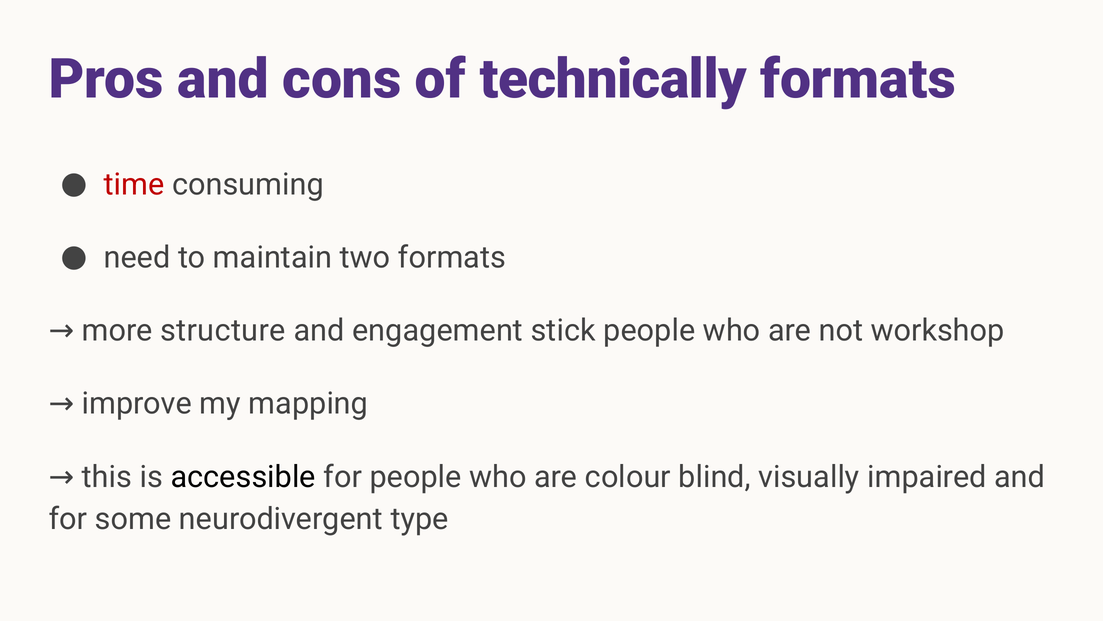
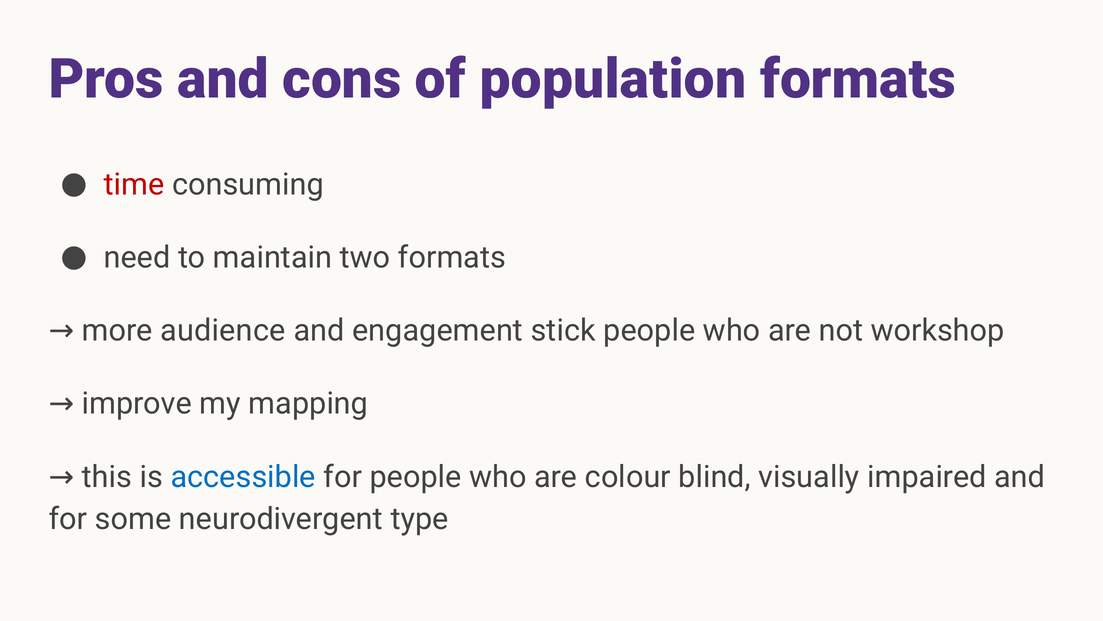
technically: technically -> population (613, 79)
structure: structure -> audience (223, 331)
accessible colour: black -> blue (243, 476)
